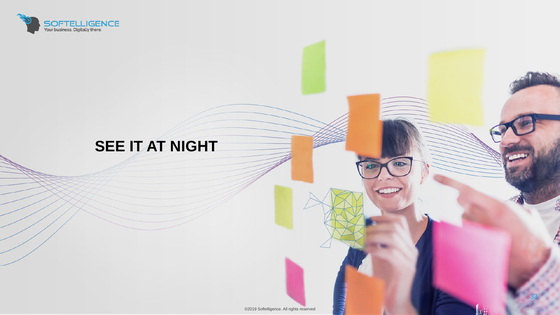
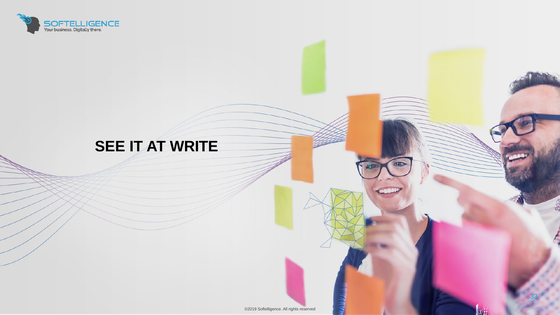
NIGHT: NIGHT -> WRITE (194, 147)
